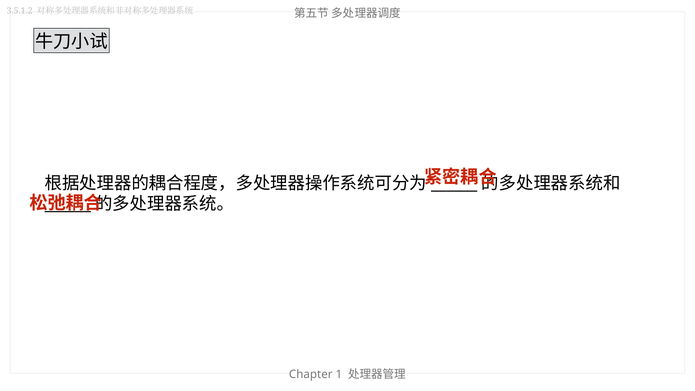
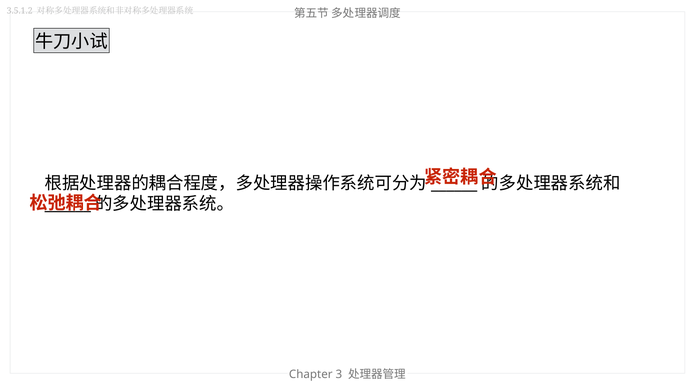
1: 1 -> 3 (339, 374)
